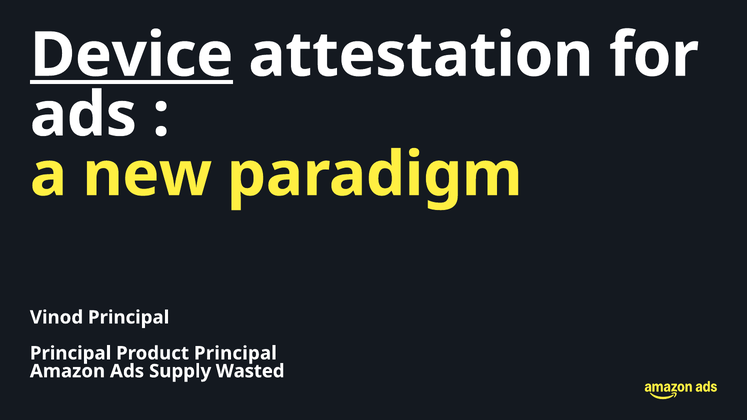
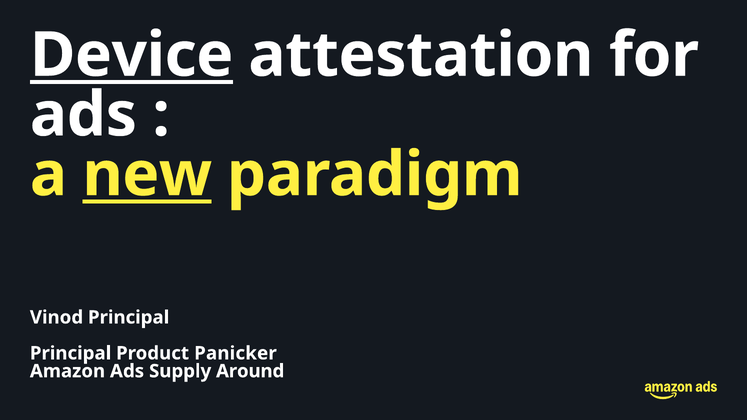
new underline: none -> present (147, 175)
Product Principal: Principal -> Panicker (235, 353)
Wasted: Wasted -> Around (250, 371)
